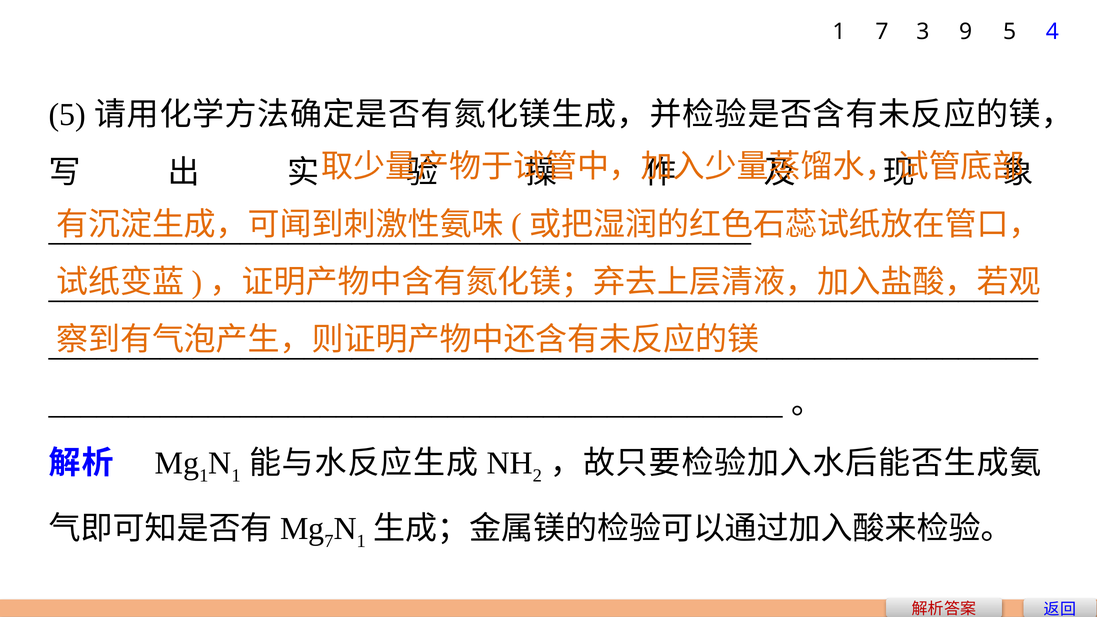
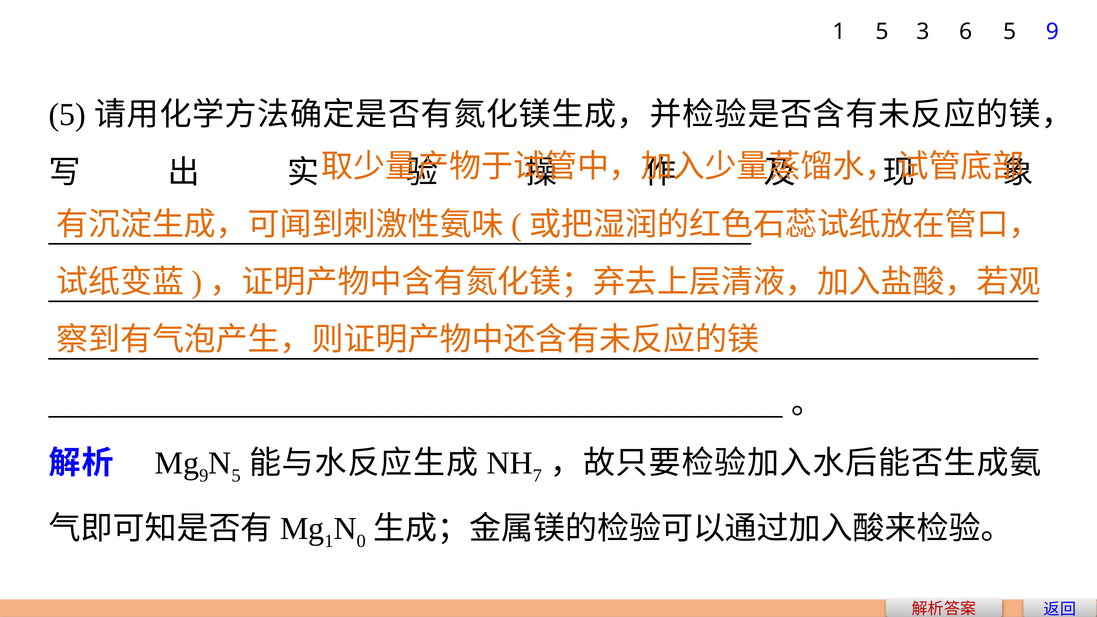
1 7: 7 -> 5 (882, 32)
9: 9 -> 6 (966, 32)
5 4: 4 -> 9 (1052, 32)
1: 1 -> 9 (204, 476)
1: 1 -> 5 (236, 476)
2: 2 -> 7 (537, 476)
7: 7 -> 1 (329, 541)
1: 1 -> 0 (361, 541)
